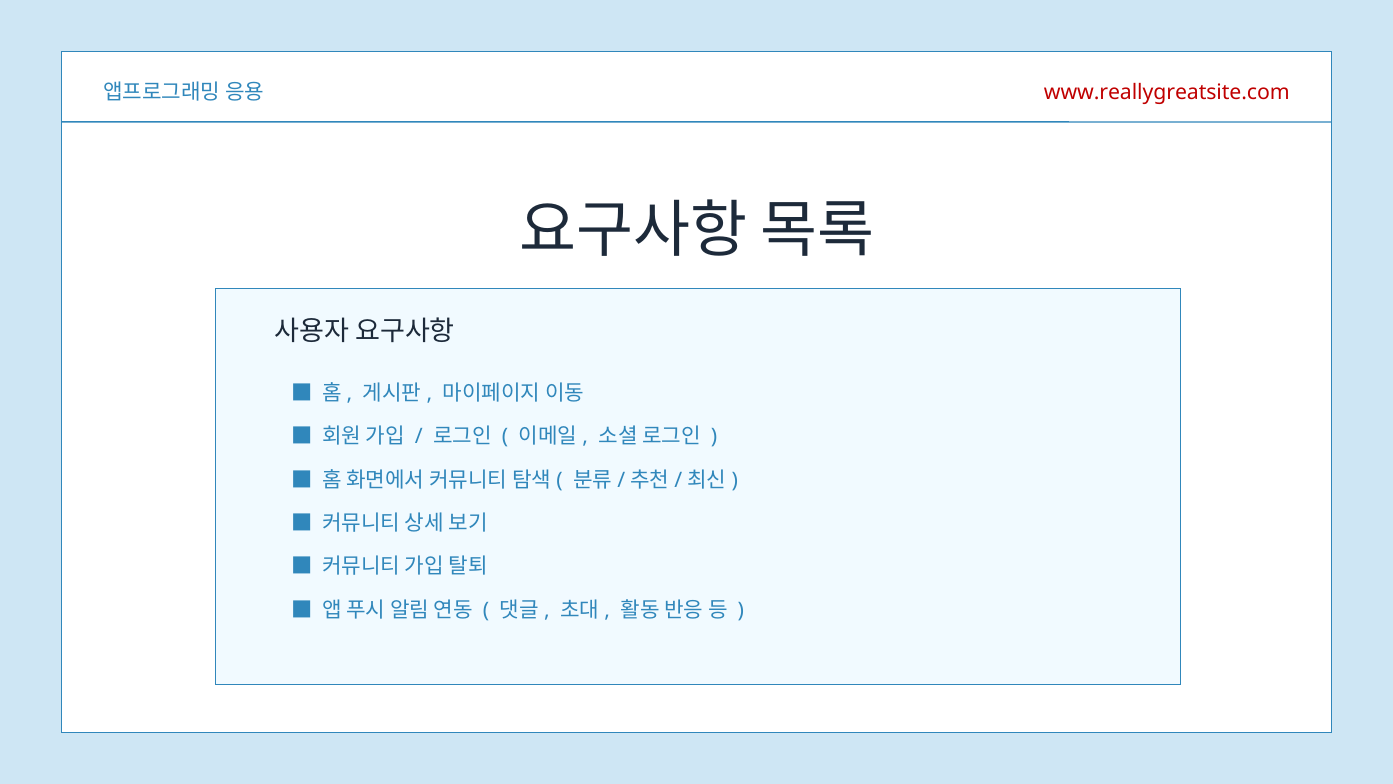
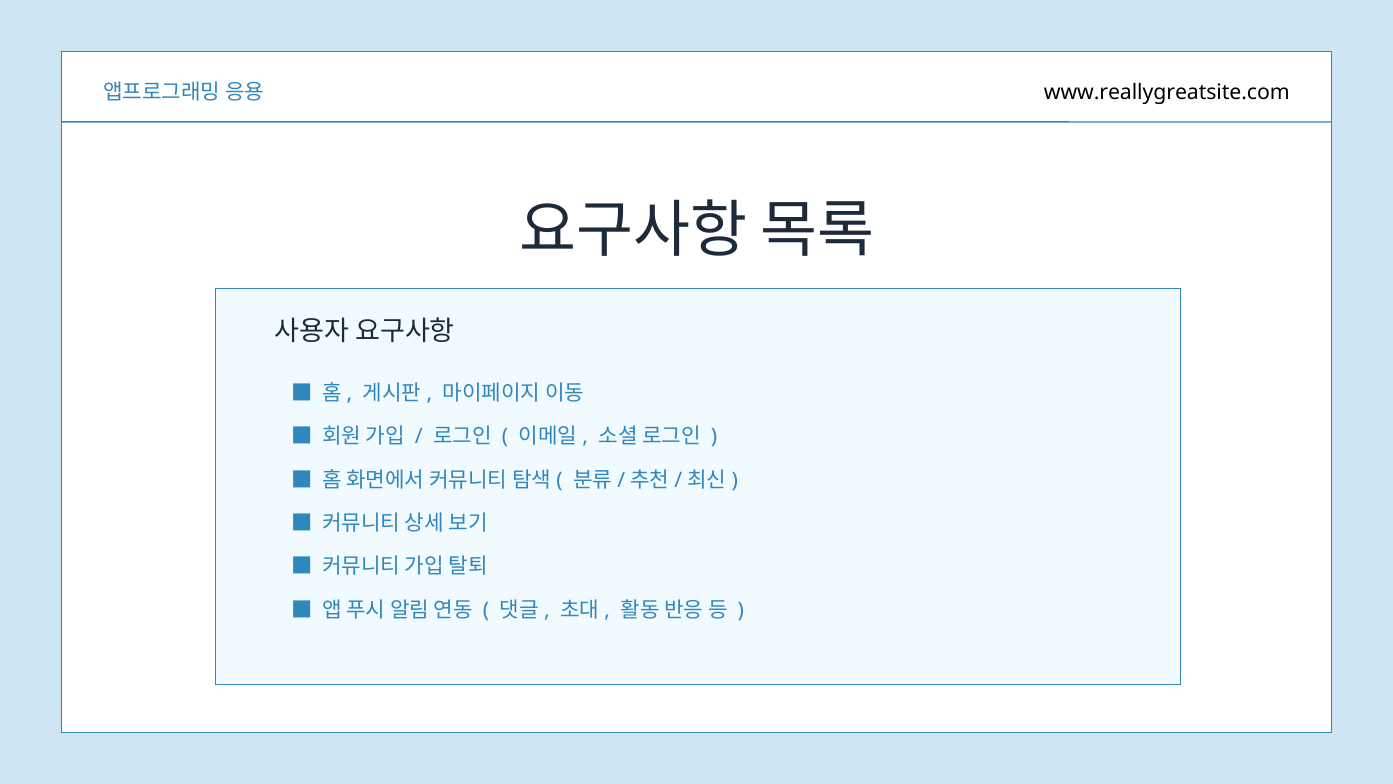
www.reallygreatsite.com colour: red -> black (1167, 93)
